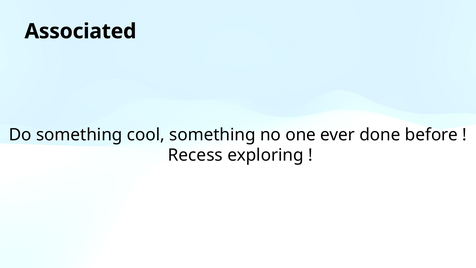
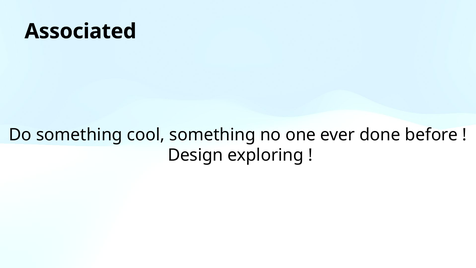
Recess: Recess -> Design (195, 155)
